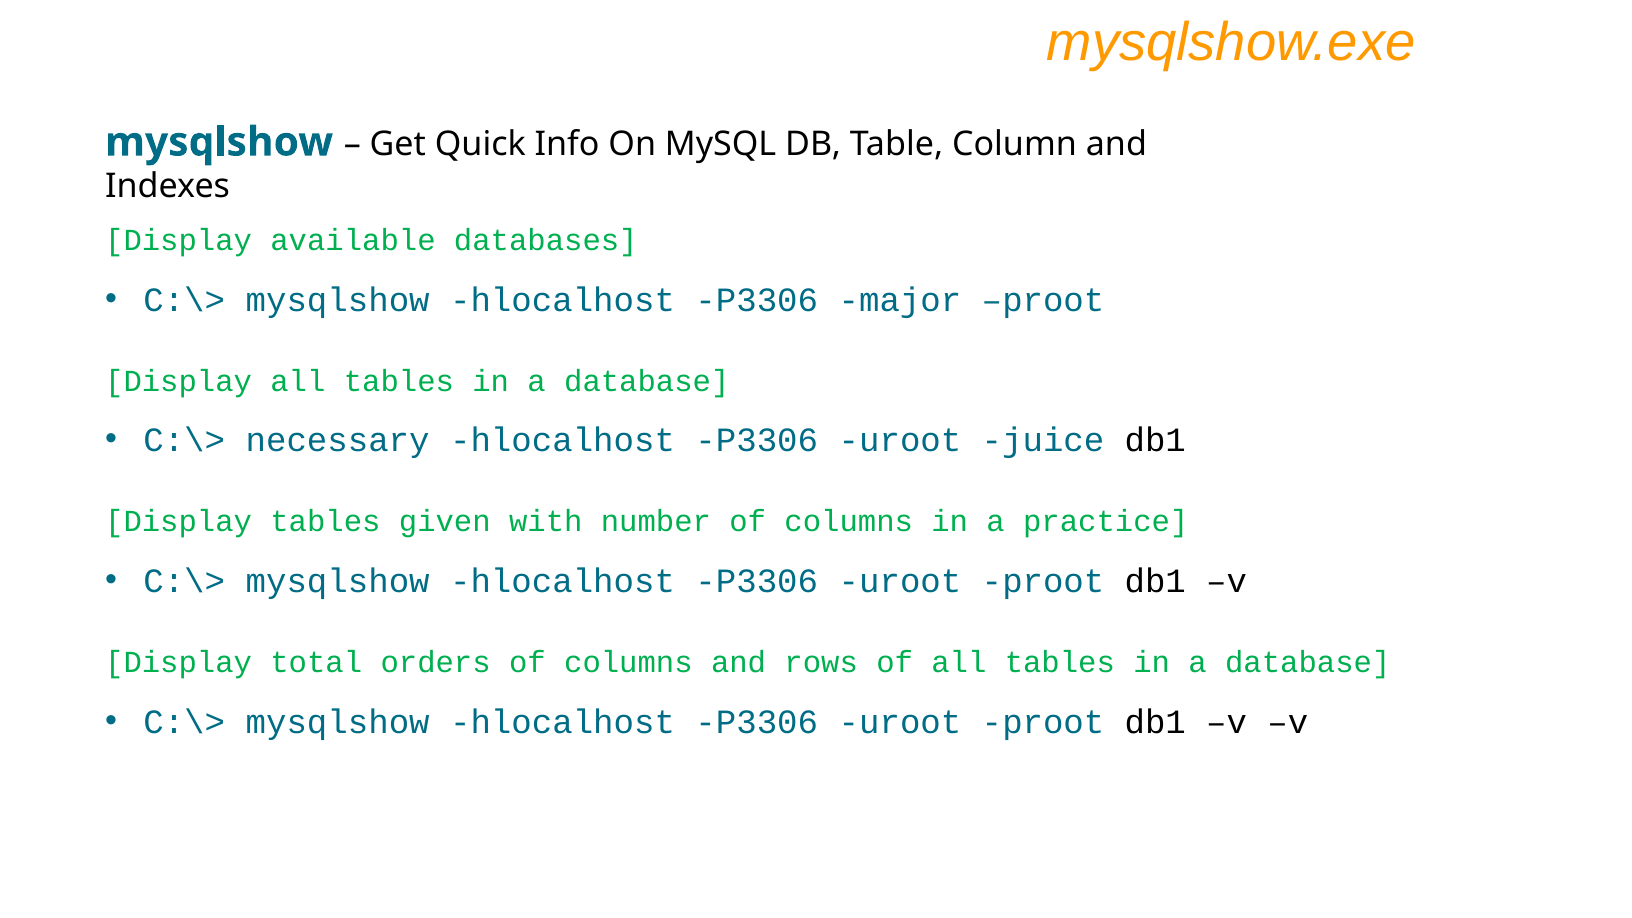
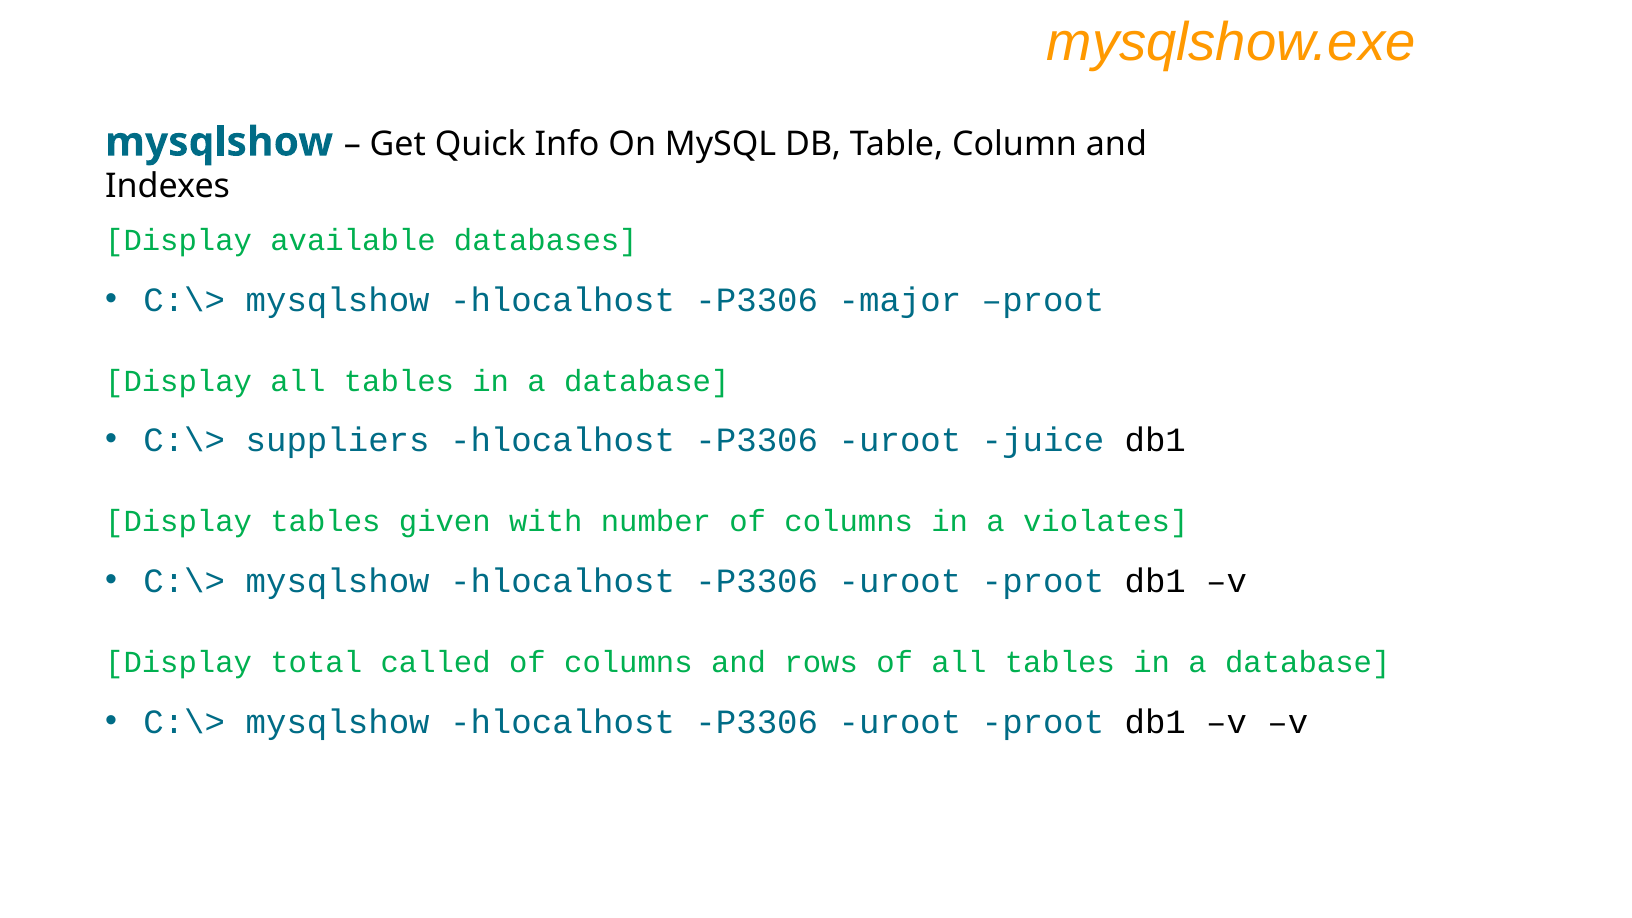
necessary: necessary -> suppliers (338, 440)
practice: practice -> violates (1106, 522)
orders: orders -> called (436, 663)
